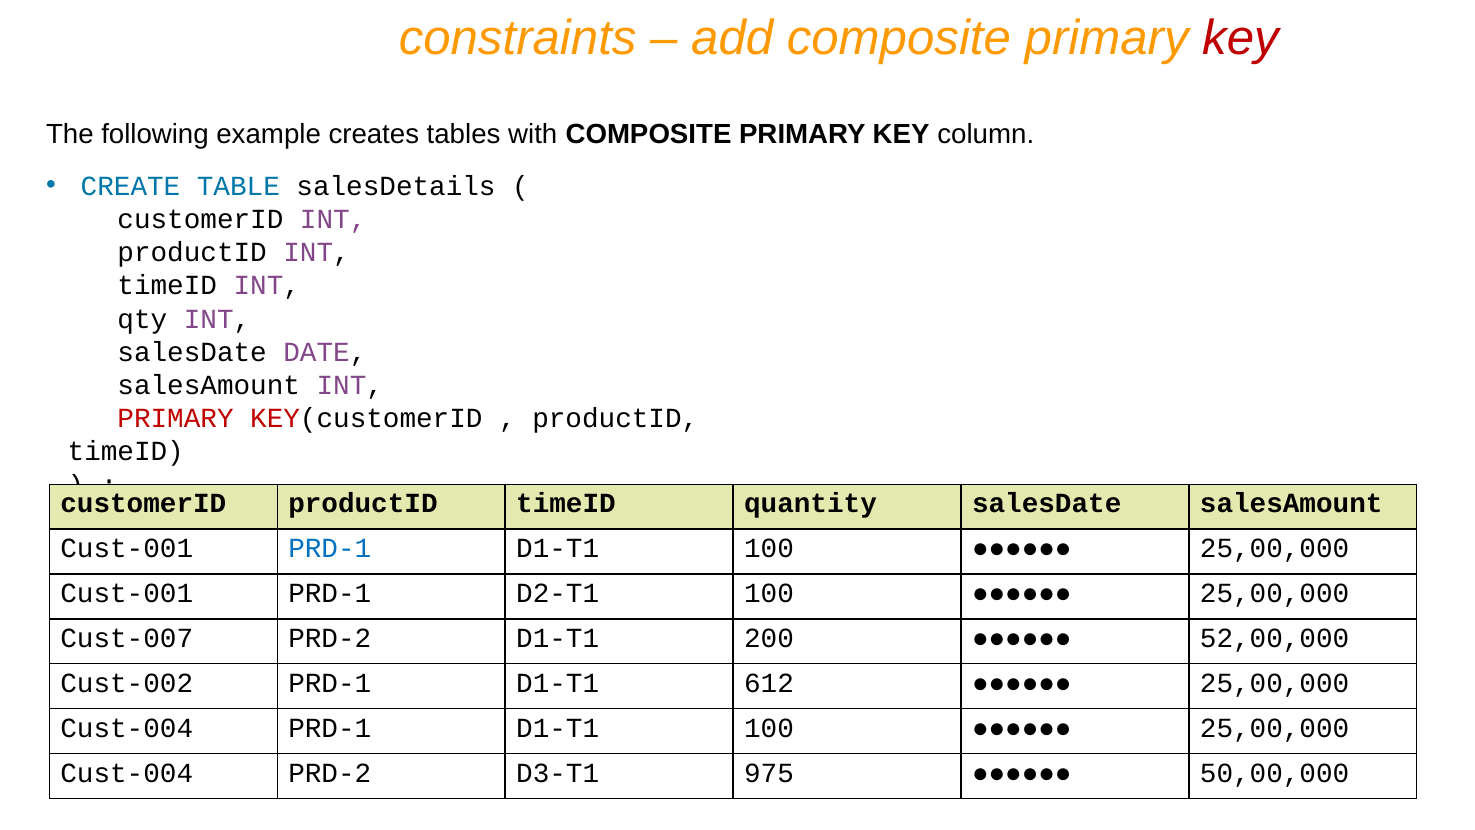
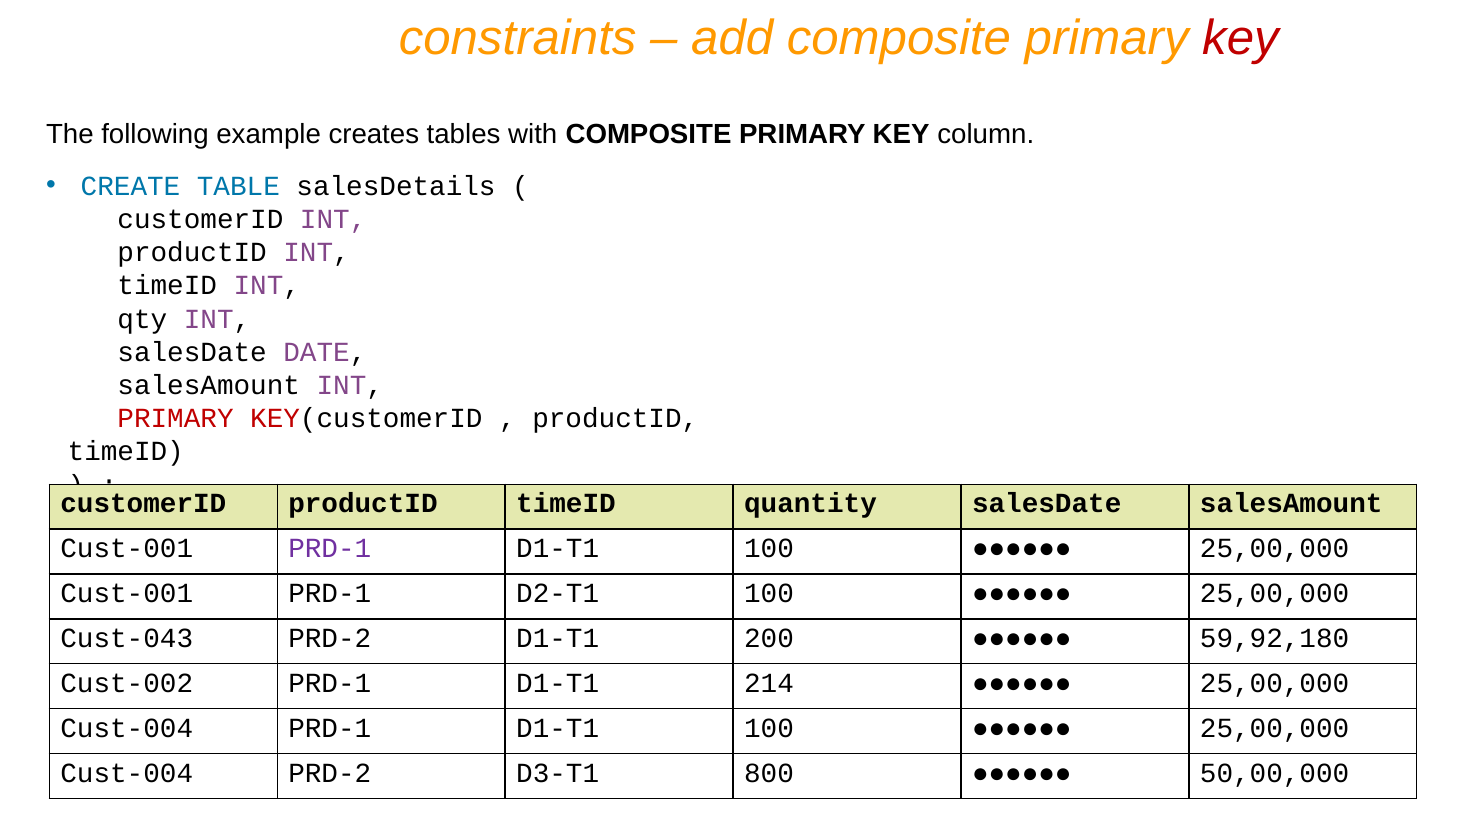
PRD-1 colour: blue -> purple (330, 548)
Cust-007: Cust-007 -> Cust-043 (127, 638)
52,00,000: 52,00,000 -> 59,92,180 (1275, 638)
612: 612 -> 214 (769, 683)
975: 975 -> 800 (769, 773)
